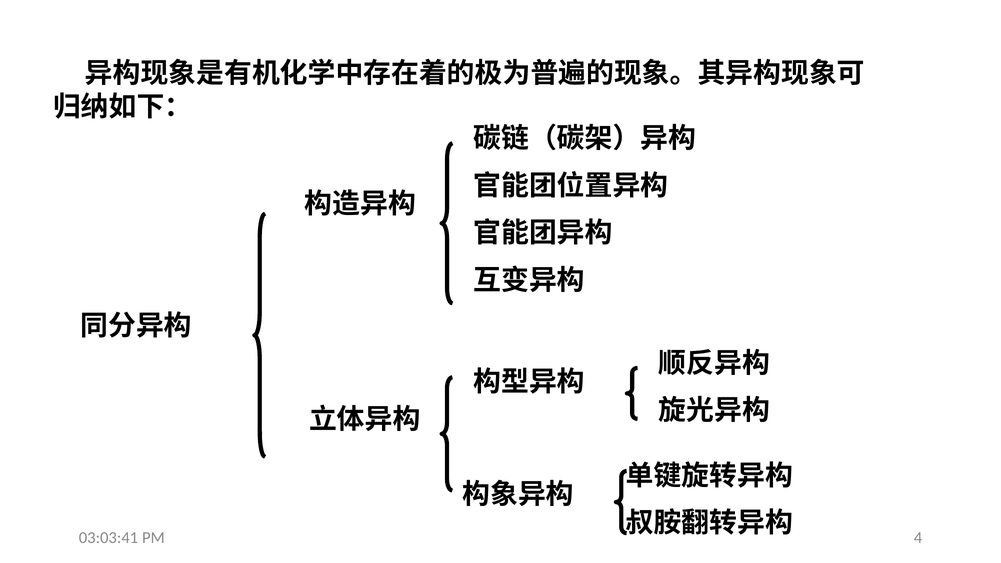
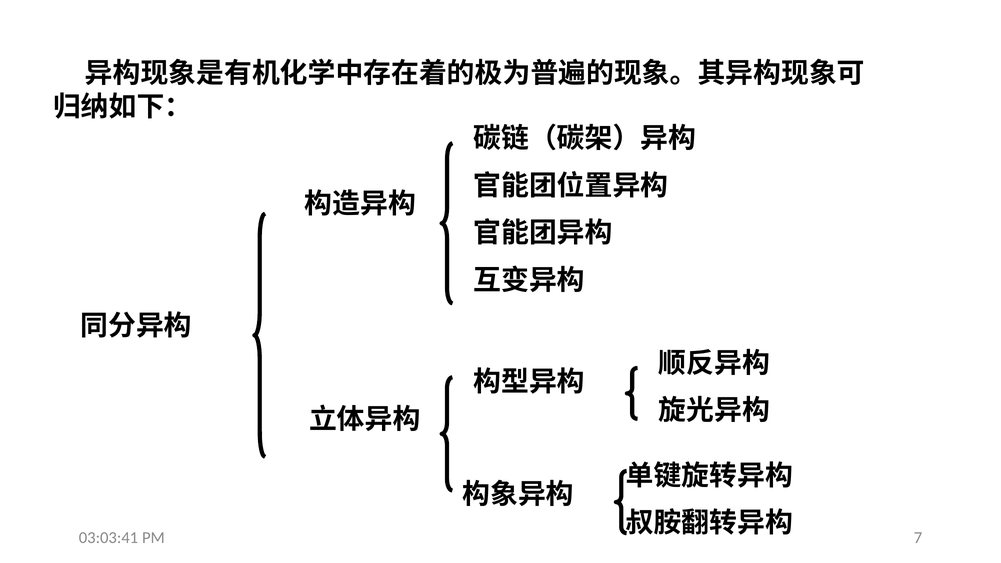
4: 4 -> 7 (918, 538)
